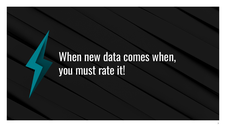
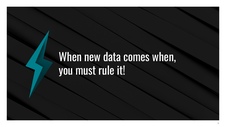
rate: rate -> rule (106, 71)
